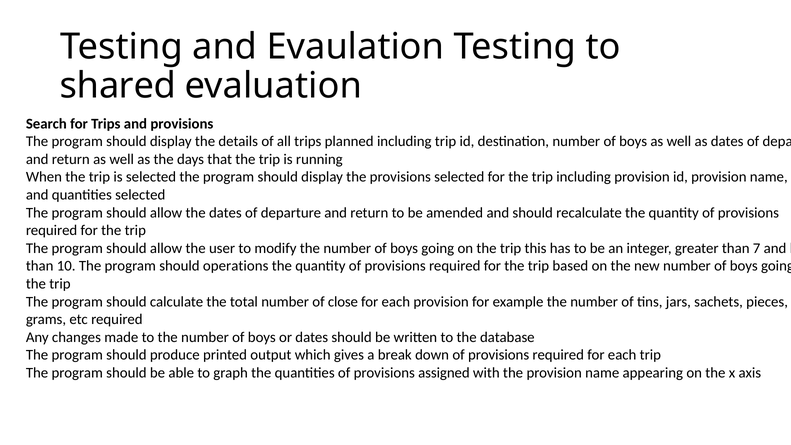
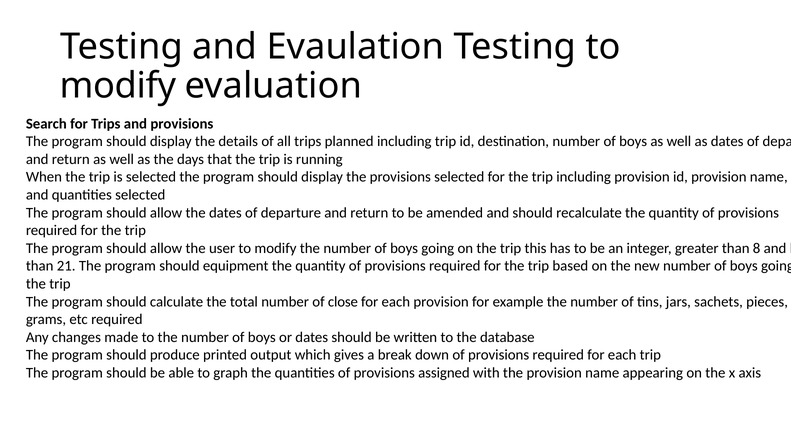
shared: shared -> modify (118, 86)
7: 7 -> 8 (757, 248)
10: 10 -> 21 (66, 266)
operations: operations -> equipment (236, 266)
